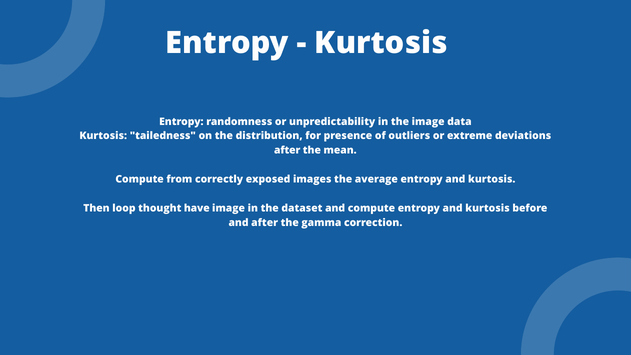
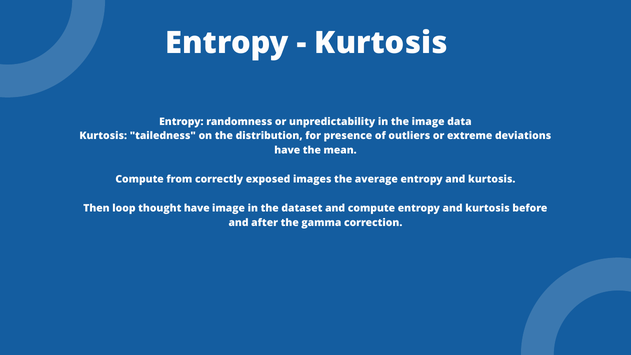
after: after -> have (287, 151)
